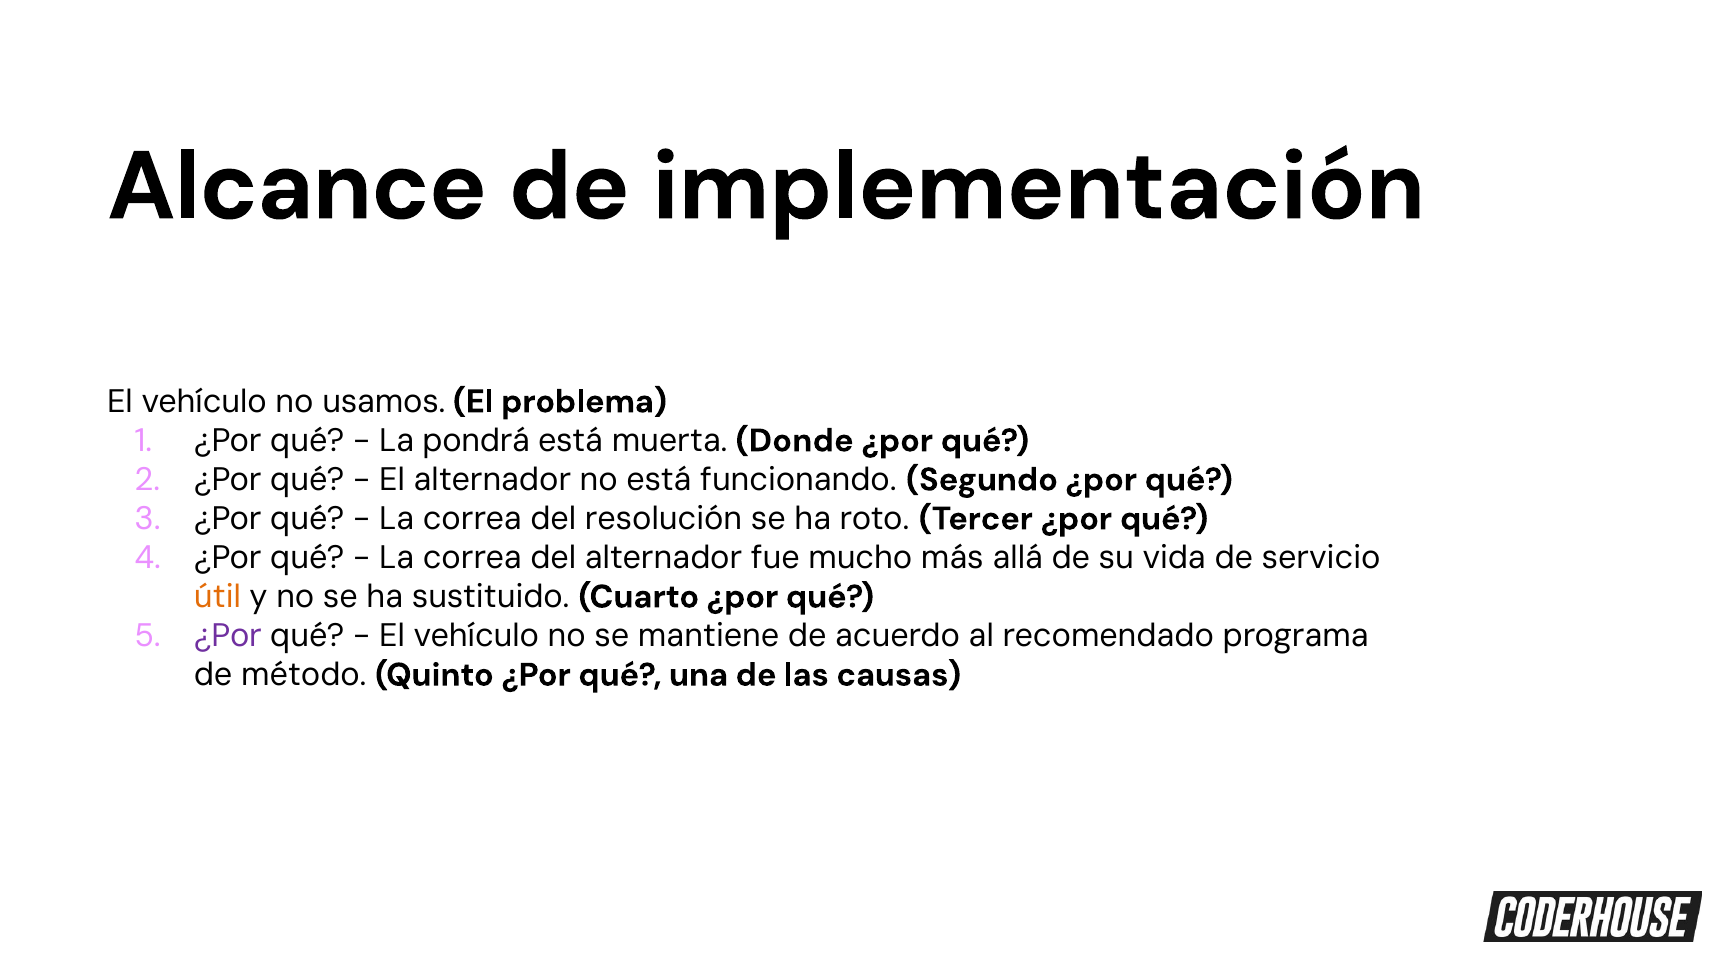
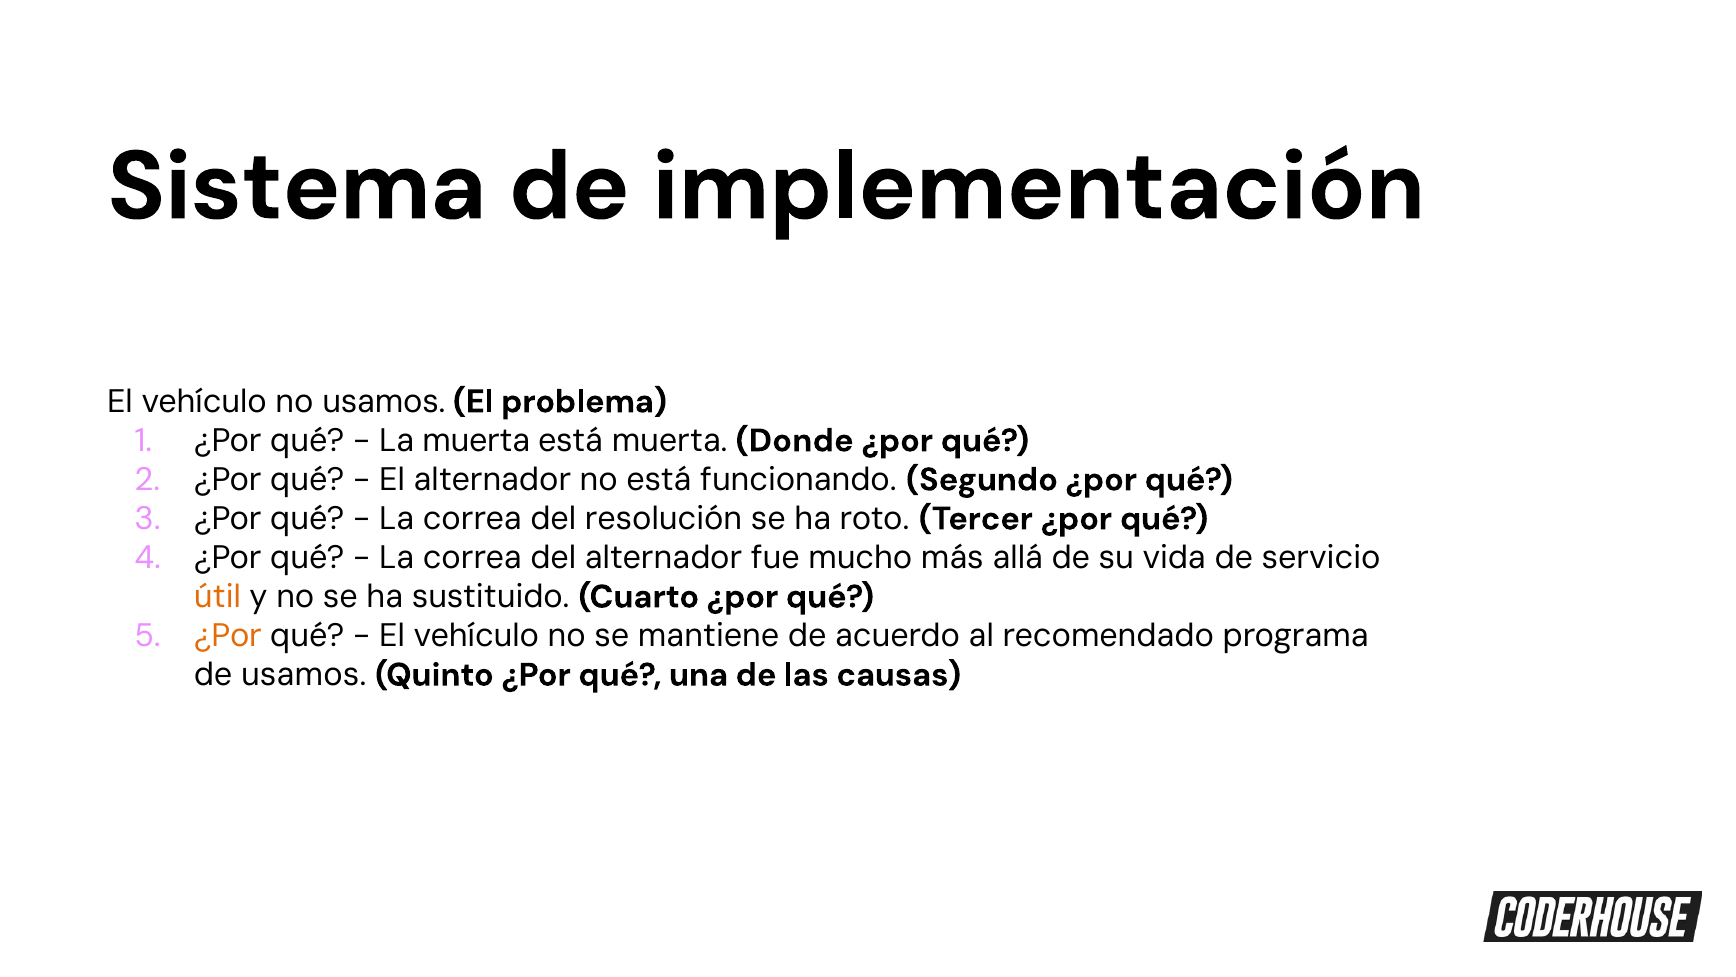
Alcance: Alcance -> Sistema (297, 186)
La pondrá: pondrá -> muerta (476, 440)
¿Por colour: purple -> orange (228, 635)
de método: método -> usamos (304, 675)
